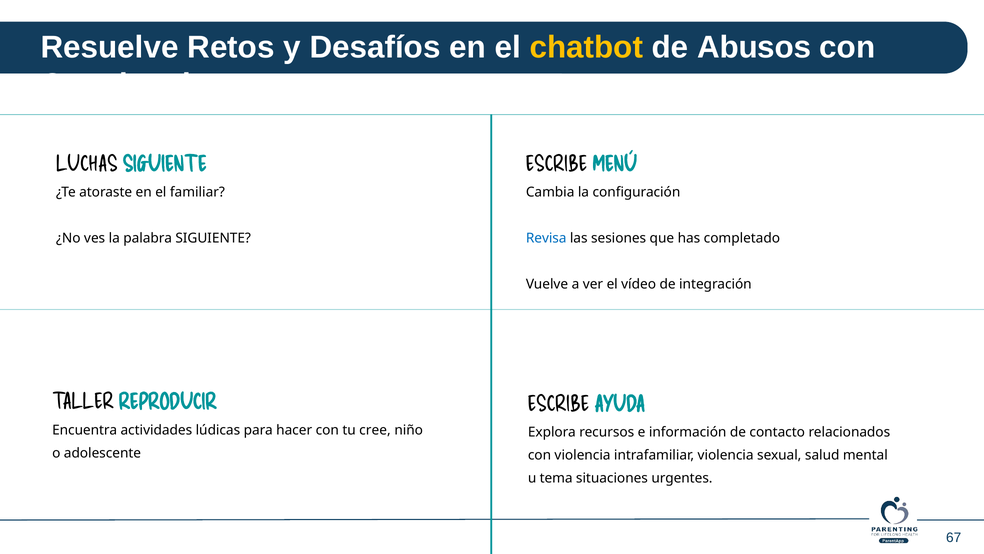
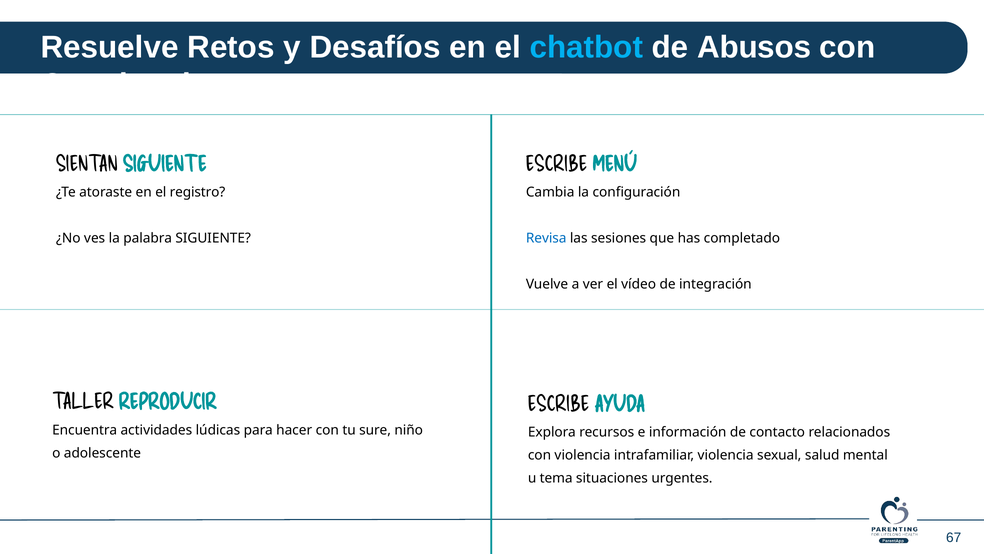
chatbot colour: yellow -> light blue (586, 47)
LUCHAS: LUCHAS -> SIENTAN (87, 164)
familiar: familiar -> registro (197, 192)
cree: cree -> sure (375, 430)
